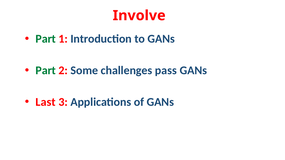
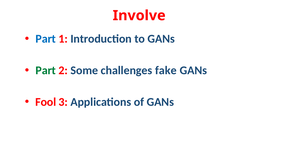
Part colour: green -> blue (46, 39)
pass: pass -> fake (166, 71)
Last: Last -> Fool (46, 102)
